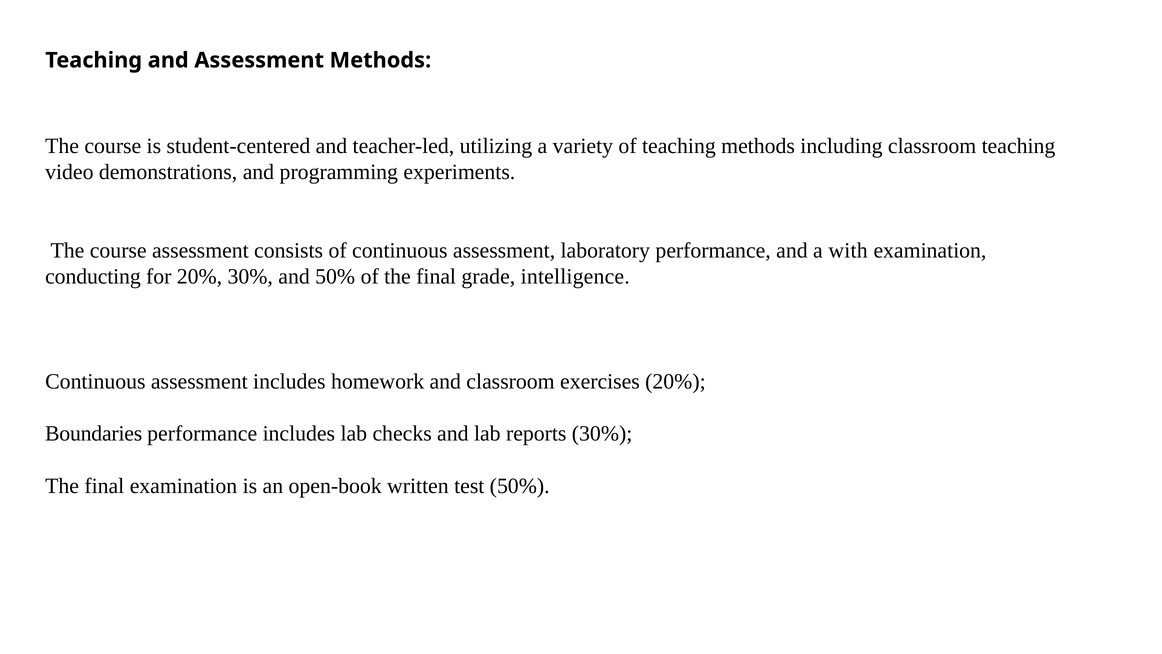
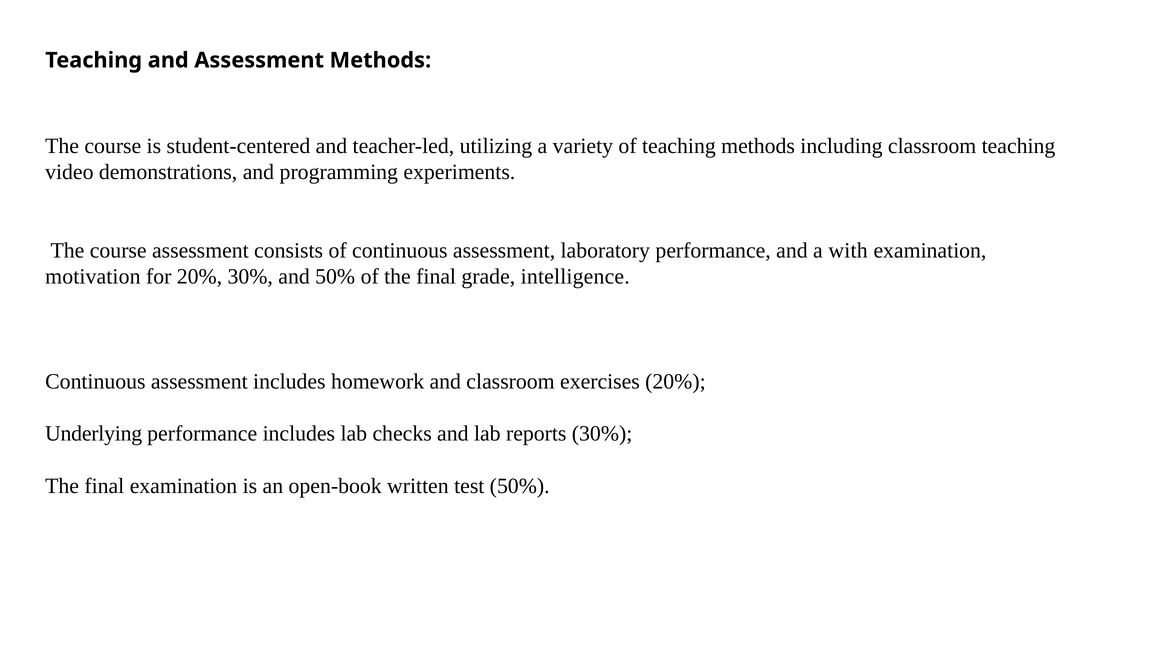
conducting: conducting -> motivation (93, 277)
Boundaries: Boundaries -> Underlying (94, 433)
